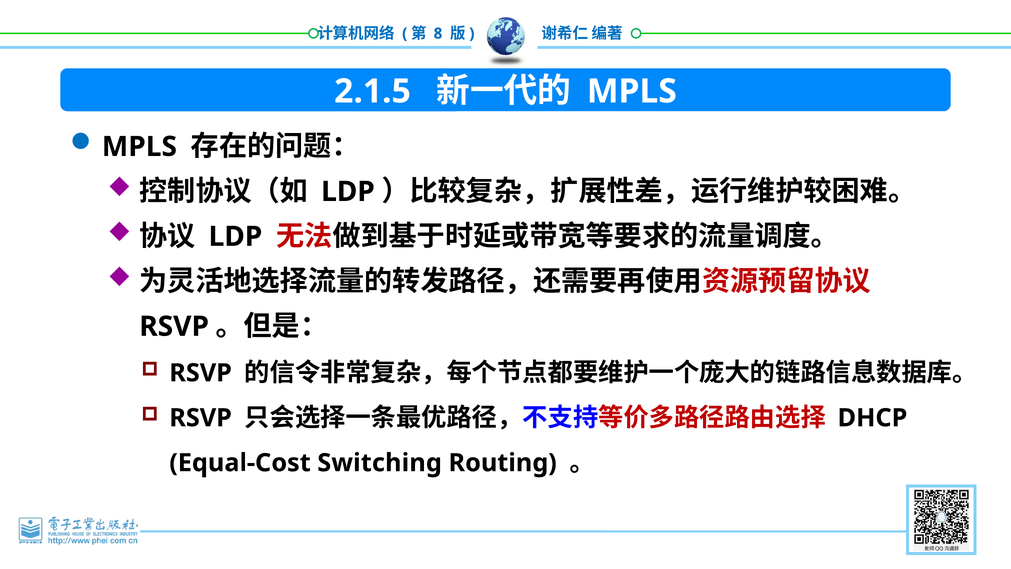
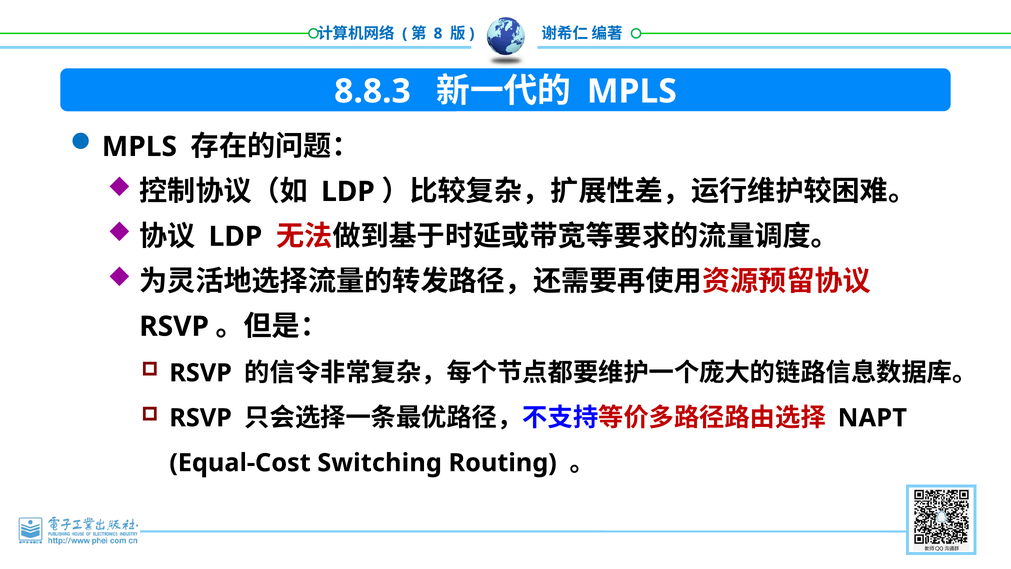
2.1.5: 2.1.5 -> 8.8.3 (372, 91)
DHCP: DHCP -> NAPT (872, 418)
